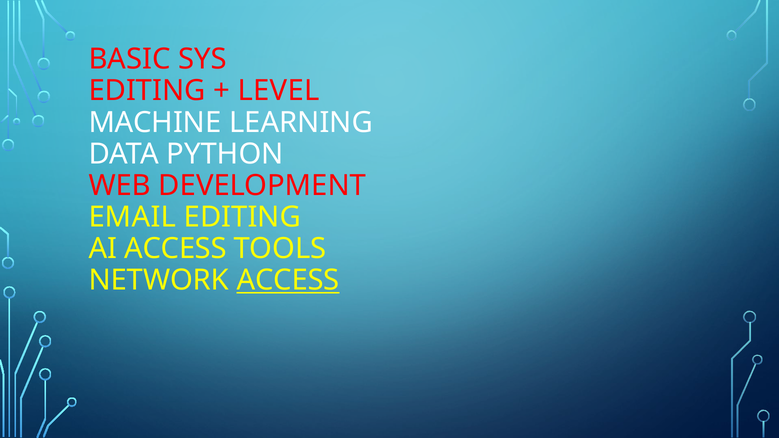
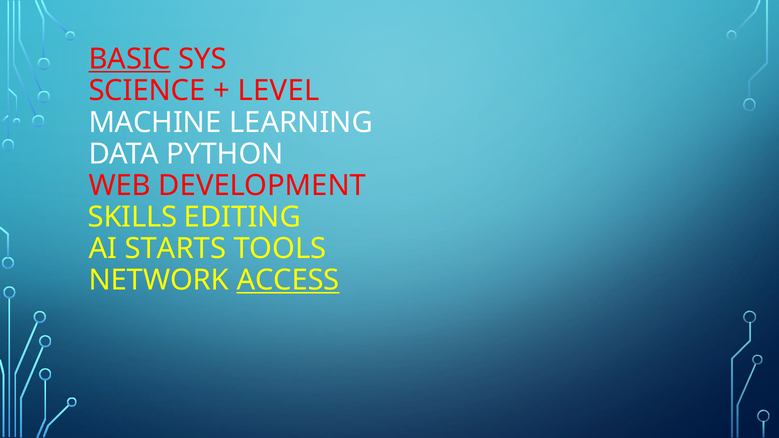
BASIC underline: none -> present (130, 59)
EDITING: EDITING -> SCIENCE (147, 91)
EMAIL: EMAIL -> SKILLS (133, 217)
AI ACCESS: ACCESS -> STARTS (175, 249)
